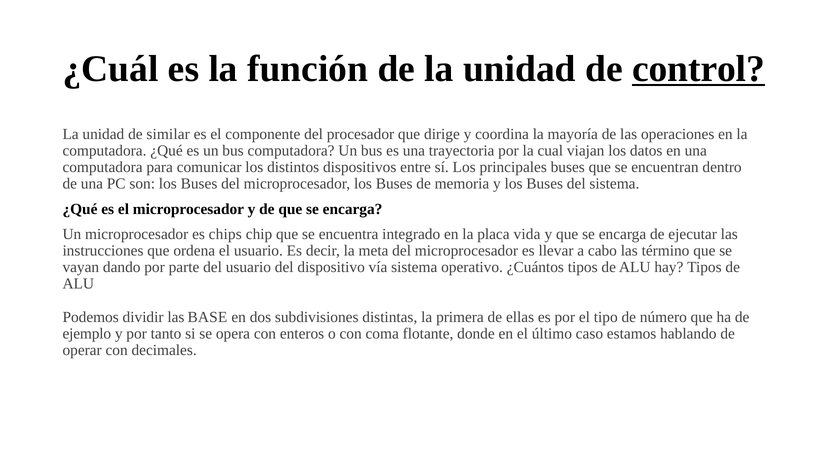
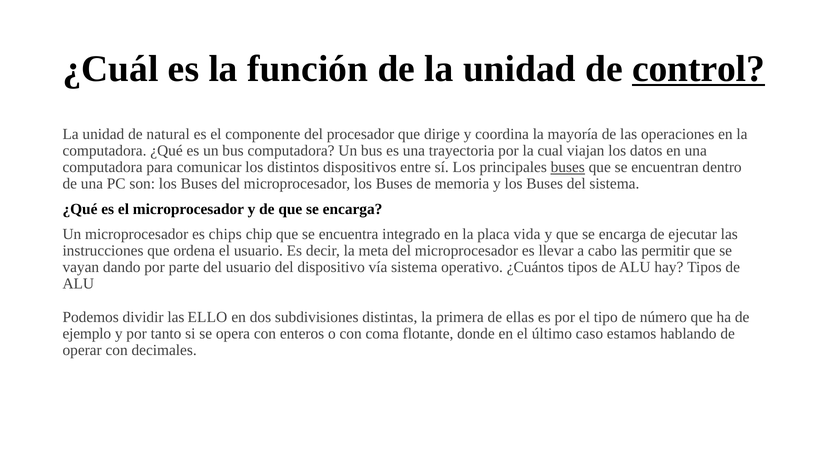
similar: similar -> natural (168, 134)
buses underline: none -> present (568, 167)
término: término -> permitir (666, 251)
BASE: BASE -> ELLO (207, 317)
